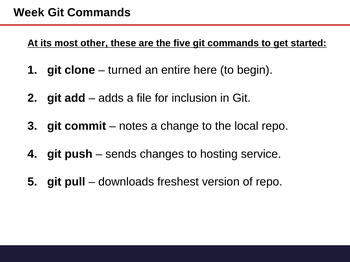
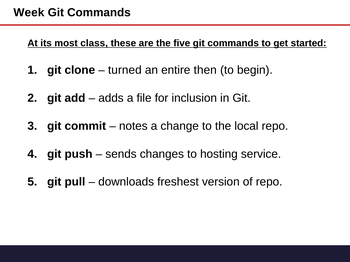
other: other -> class (94, 43)
here: here -> then (205, 70)
